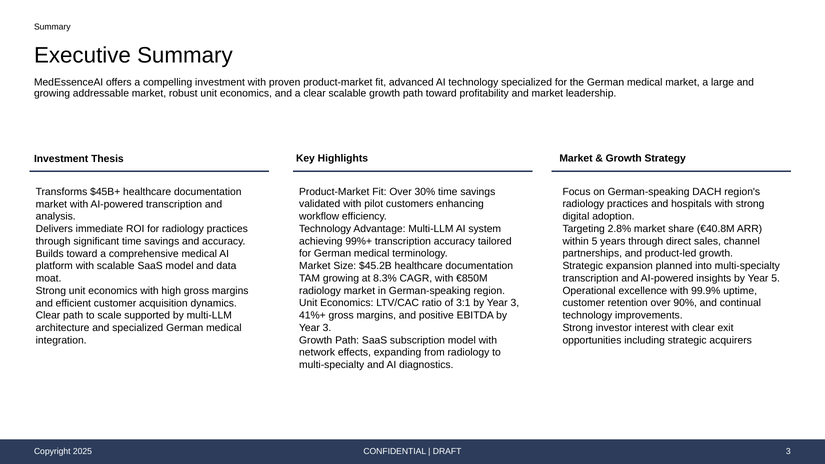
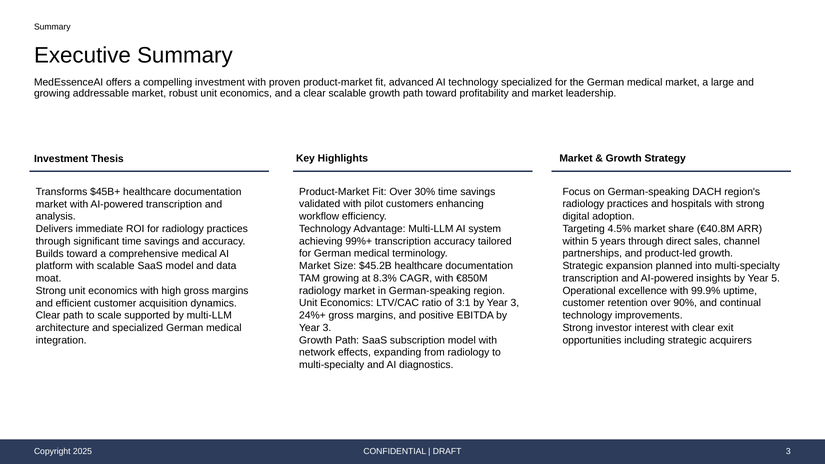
2.8%: 2.8% -> 4.5% (619, 229)
41%+: 41%+ -> 24%+ (312, 315)
